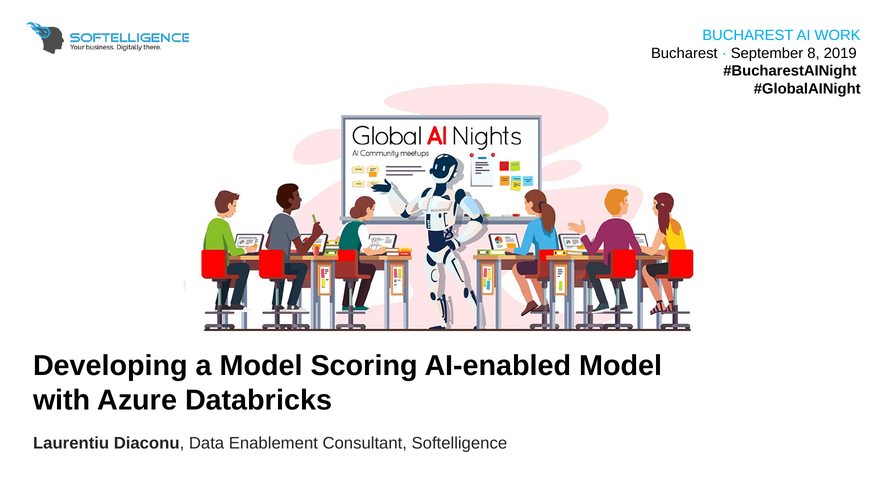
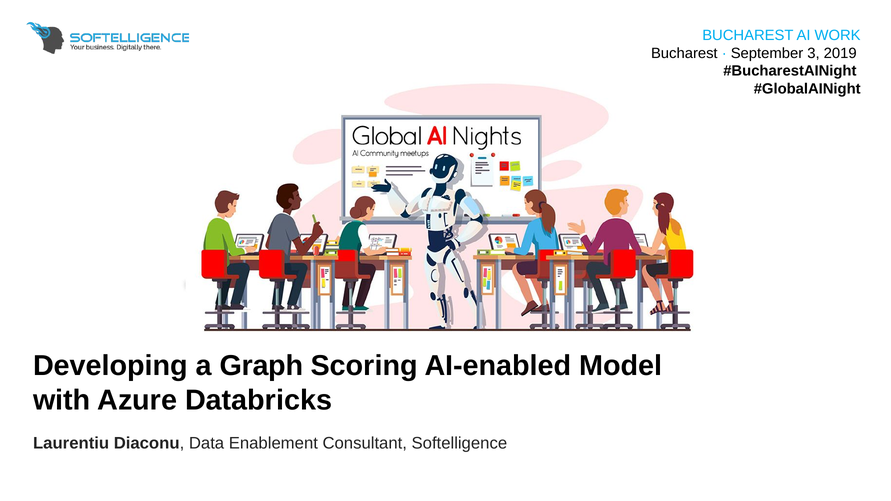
8: 8 -> 3 (813, 53)
a Model: Model -> Graph (261, 366)
